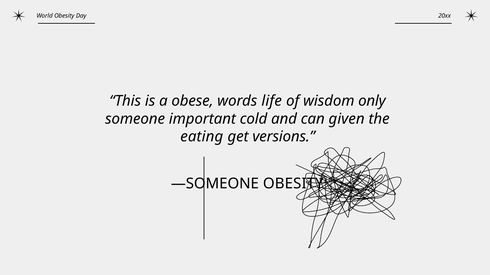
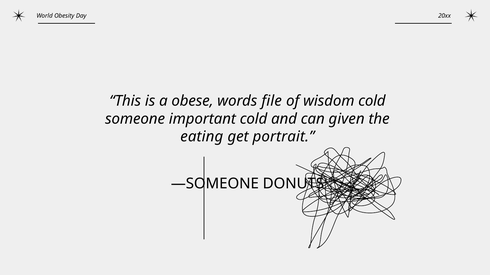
life: life -> file (272, 101)
wisdom only: only -> cold (372, 101)
versions: versions -> portrait (284, 137)
—SOMEONE OBESITY: OBESITY -> DONUTS (293, 184)
